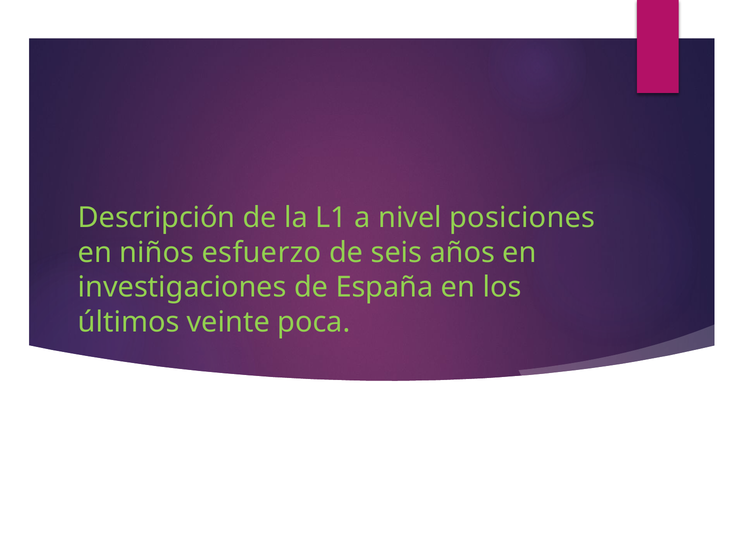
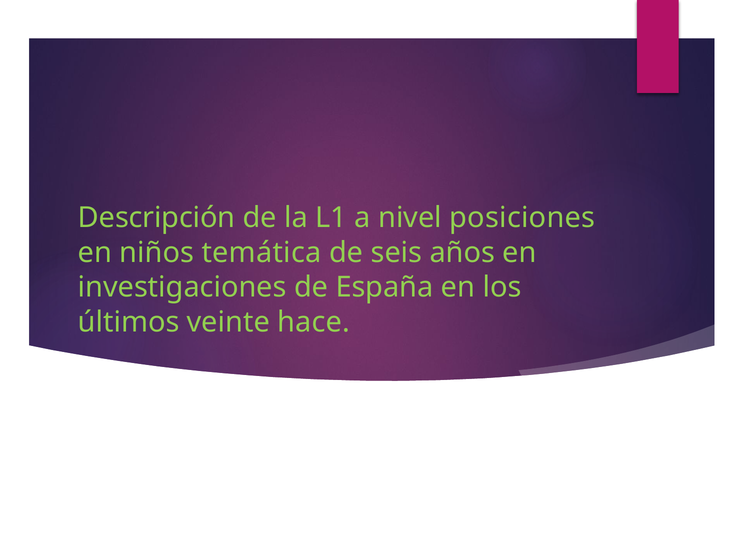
esfuerzo: esfuerzo -> temática (261, 253)
poca: poca -> hace (314, 322)
